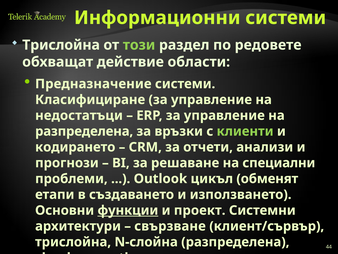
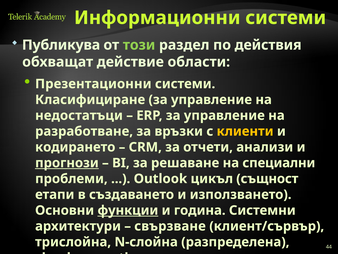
Трислойна: Трислойна -> Публикува (61, 45)
редовете: редовете -> действия (268, 45)
Предназначение: Предназначение -> Презентационни (93, 84)
разпределена: разпределена -> разработване (84, 131)
клиенти colour: light green -> yellow (245, 131)
прогнози underline: none -> present (67, 163)
обменят: обменят -> същност (267, 178)
проект: проект -> година (200, 210)
